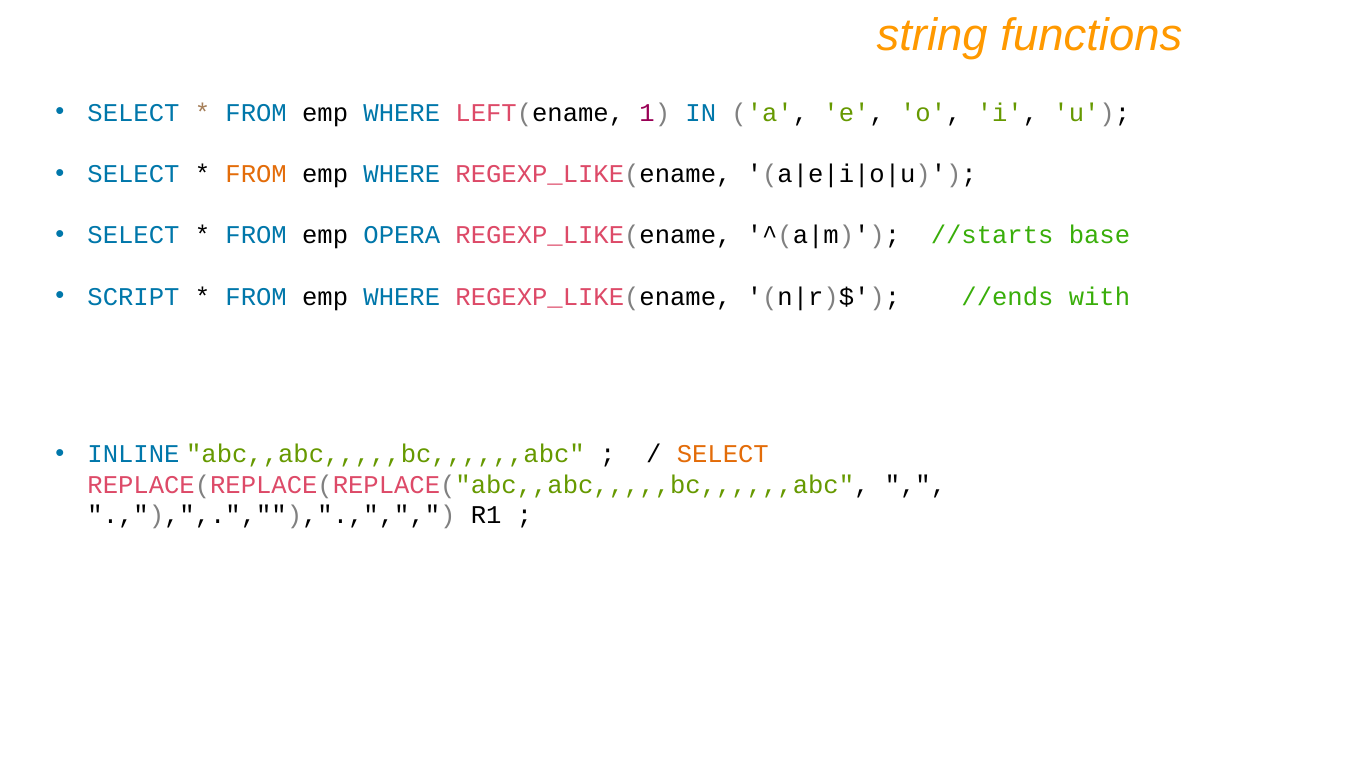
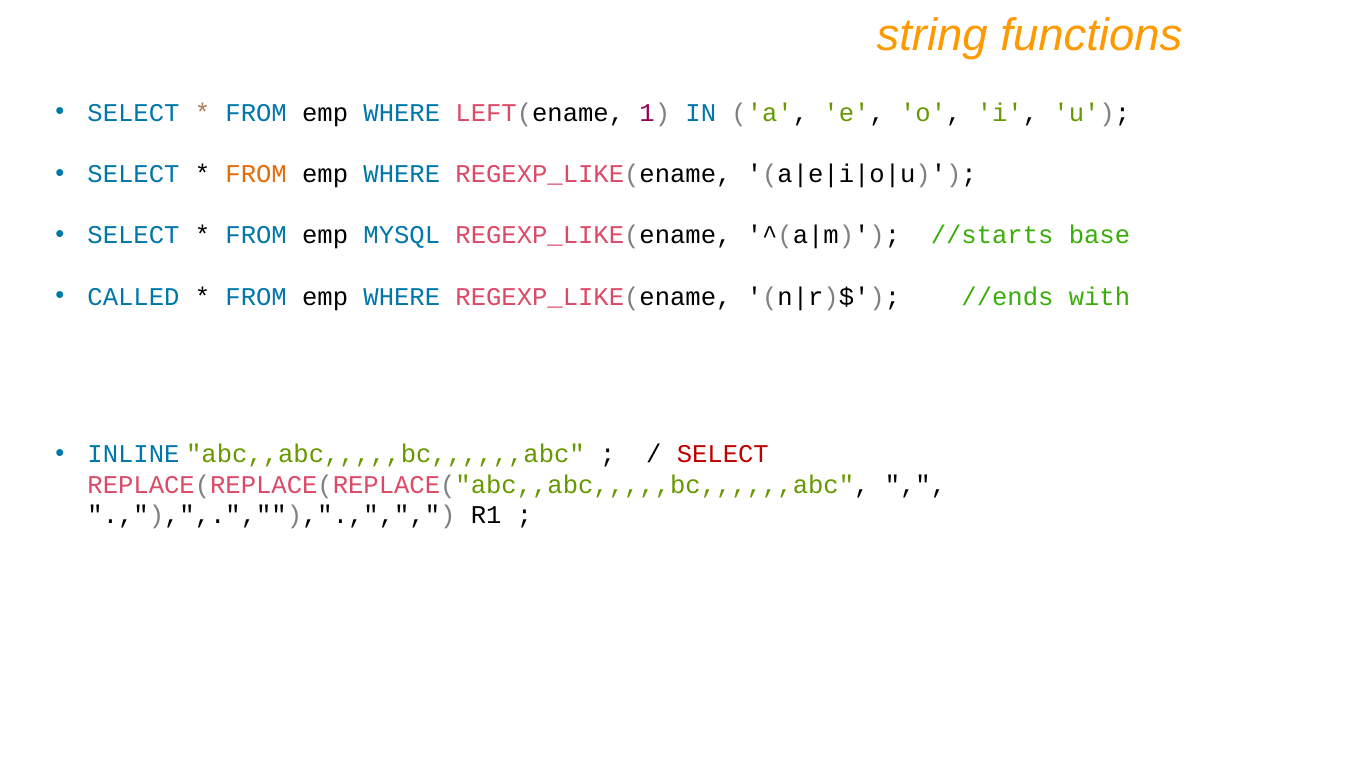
OPERA: OPERA -> MYSQL (402, 235)
SCRIPT: SCRIPT -> CALLED (133, 297)
SELECT colour: orange -> red (723, 454)
